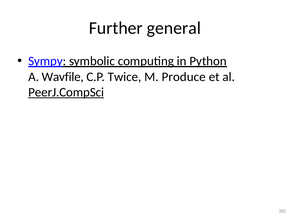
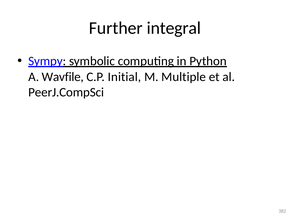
general: general -> integral (174, 28)
Twice: Twice -> Initial (124, 77)
Produce: Produce -> Multiple (184, 77)
PeerJ.CompSci underline: present -> none (66, 92)
